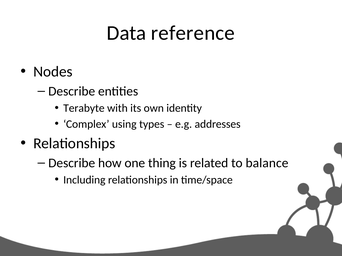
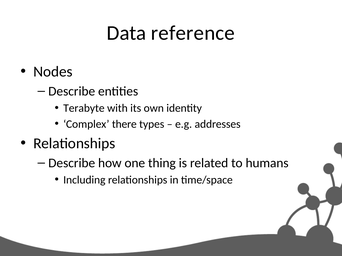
using: using -> there (124, 124)
balance: balance -> humans (267, 163)
